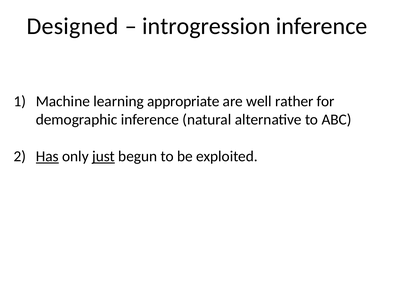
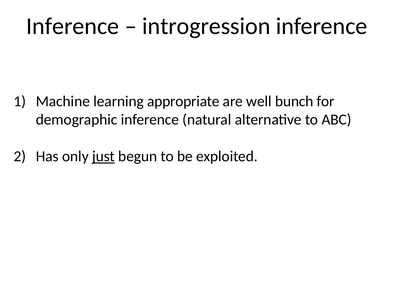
Designed: Designed -> Inference (73, 26)
rather: rather -> bunch (294, 101)
Has underline: present -> none (47, 157)
